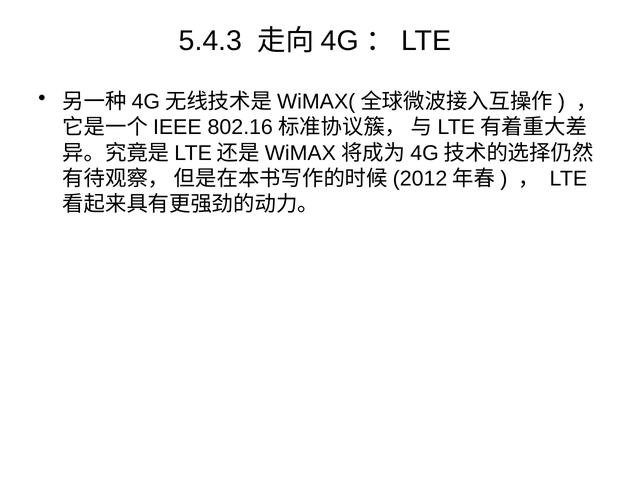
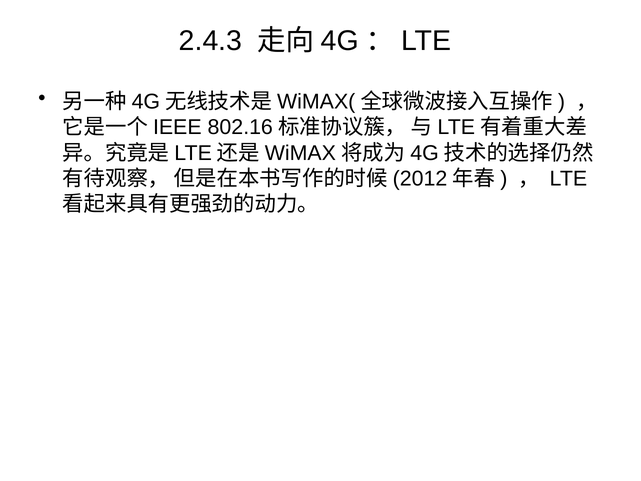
5.4.3: 5.4.3 -> 2.4.3 (210, 41)
